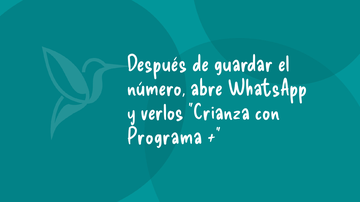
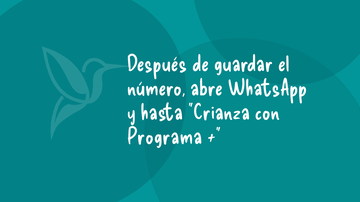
verlos: verlos -> hasta (162, 113)
